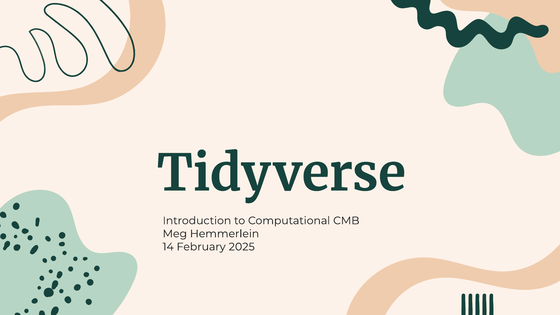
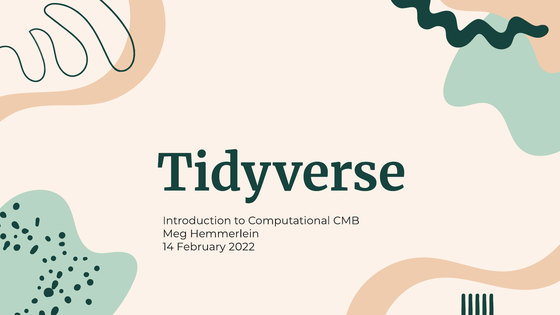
2025: 2025 -> 2022 (242, 247)
